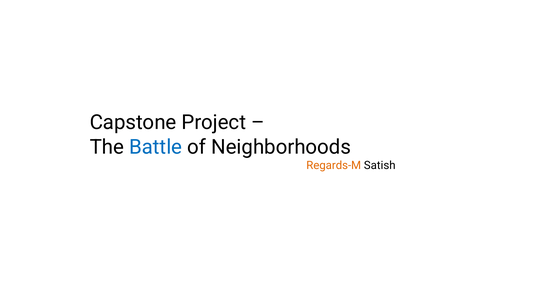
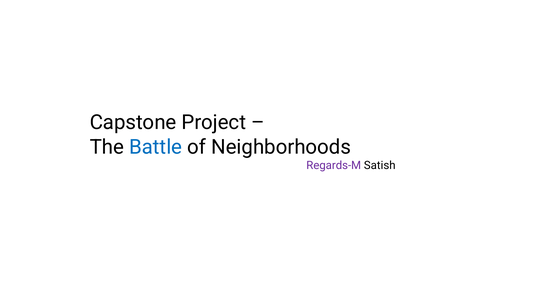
Regards-M colour: orange -> purple (334, 166)
